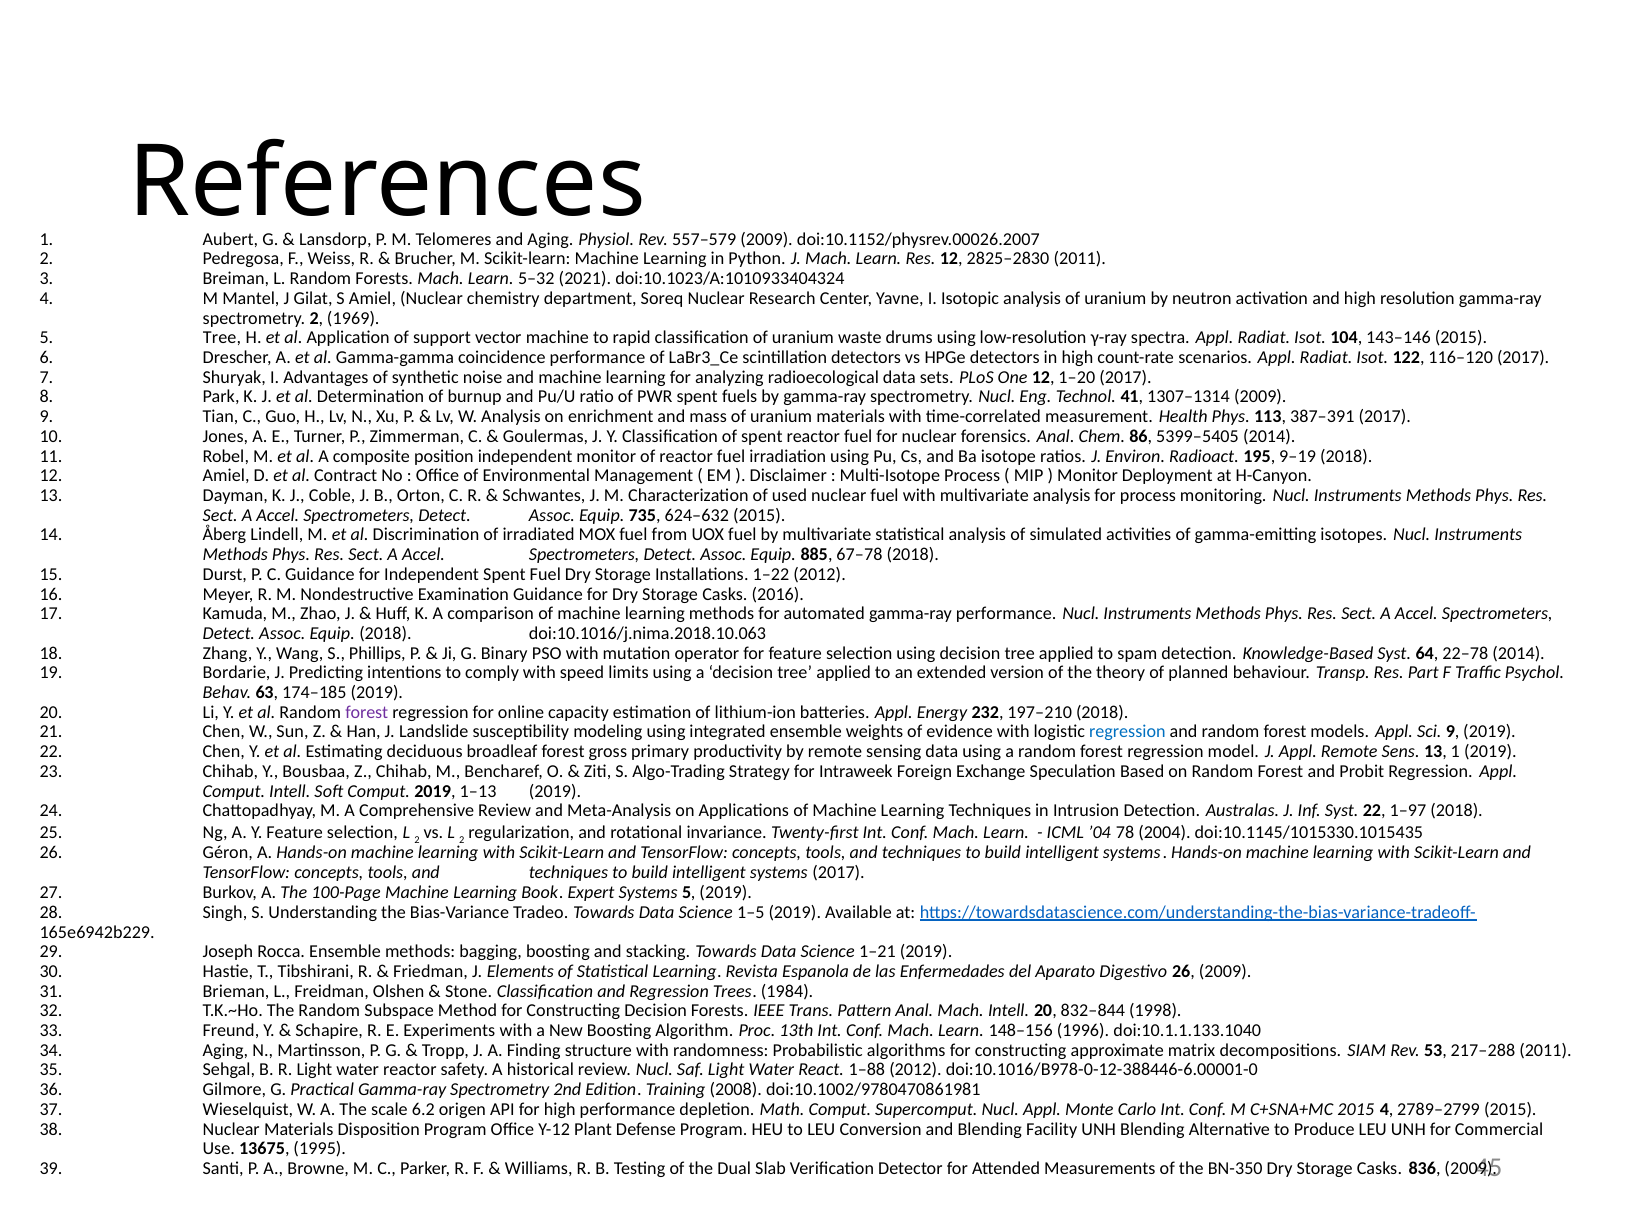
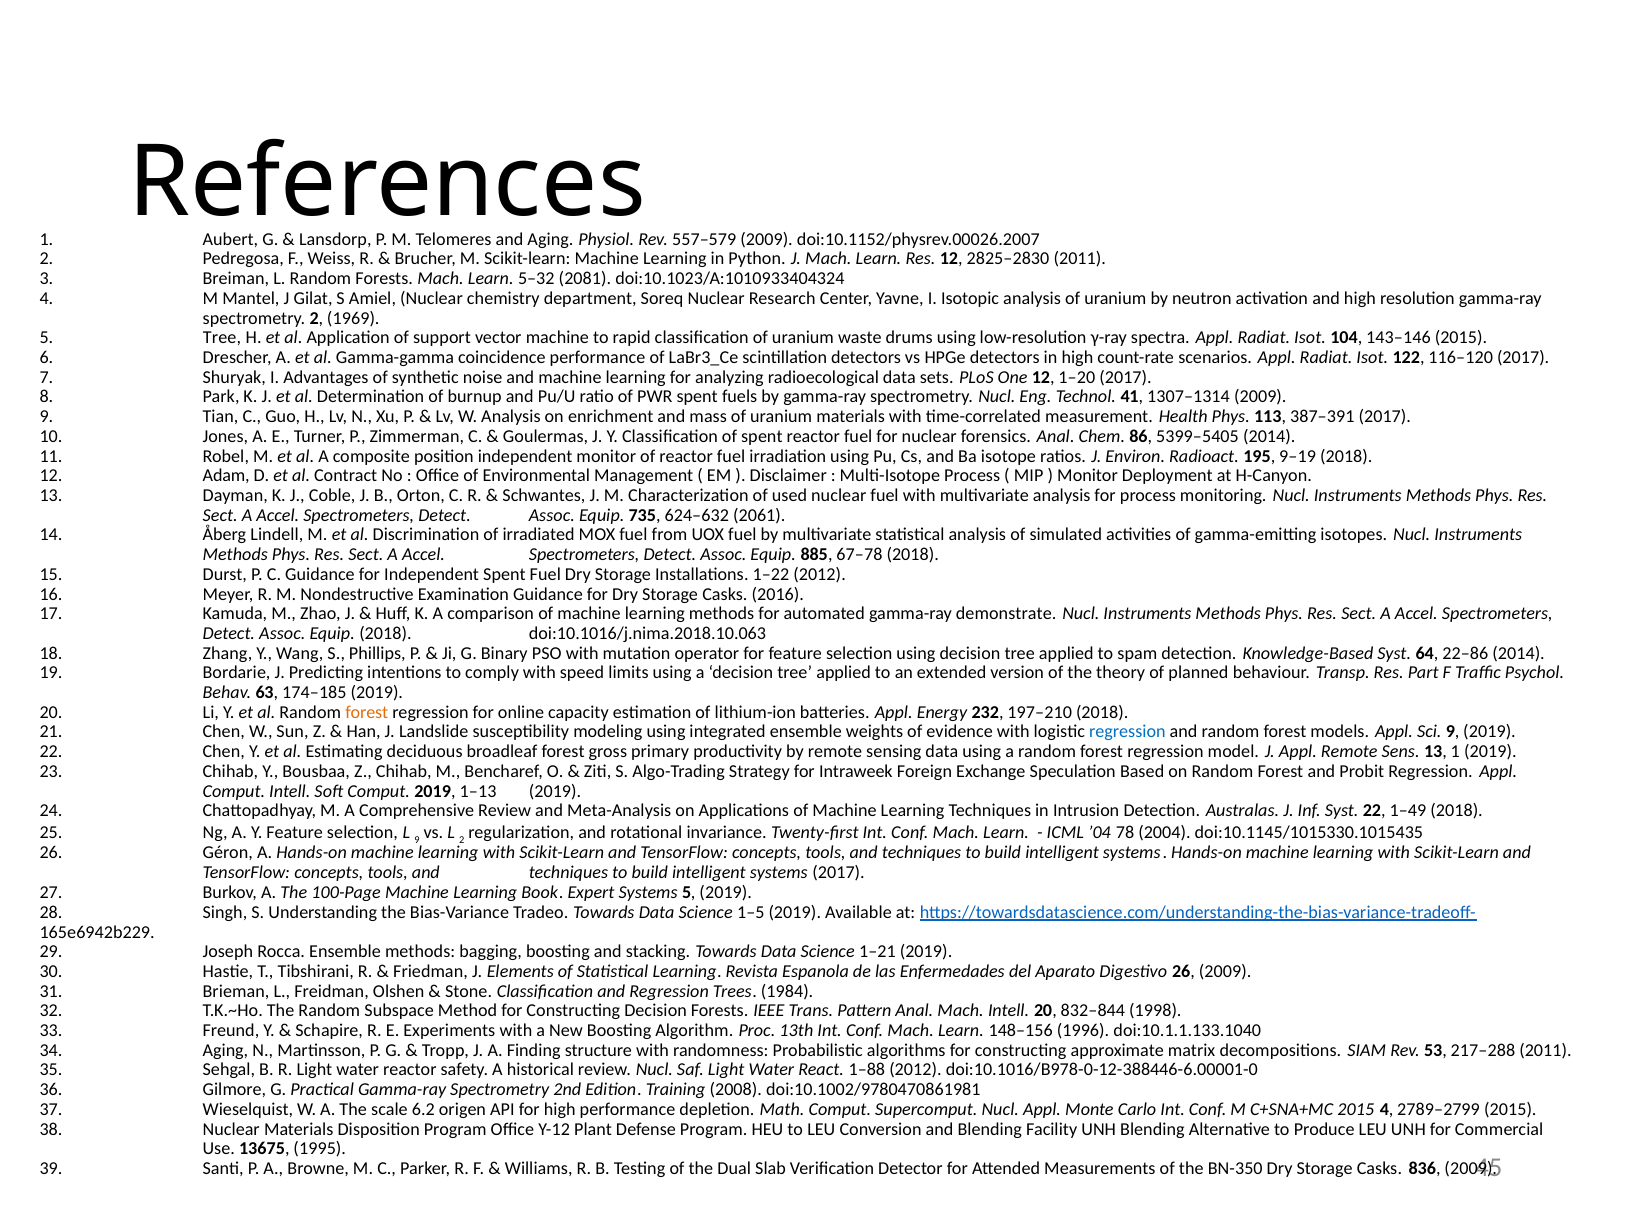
2021: 2021 -> 2081 (585, 279)
12 Amiel: Amiel -> Adam (226, 476)
624–632 2015: 2015 -> 2061 (759, 515)
gamma-ray performance: performance -> demonstrate (1006, 614)
22–78: 22–78 -> 22–86 (1465, 653)
forest colour: purple -> orange (367, 712)
1–97: 1–97 -> 1–49 (1408, 811)
selection L 2: 2 -> 9 (417, 840)
